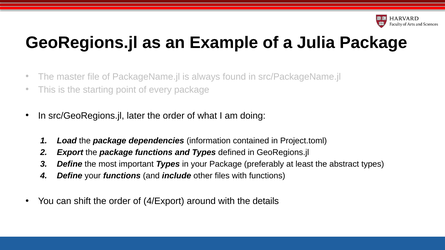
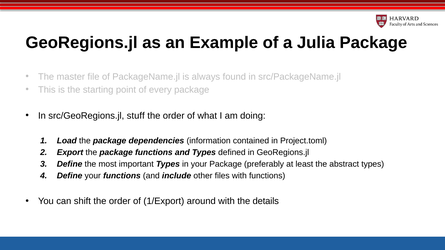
later: later -> stuff (136, 116)
4/Export: 4/Export -> 1/Export (164, 201)
